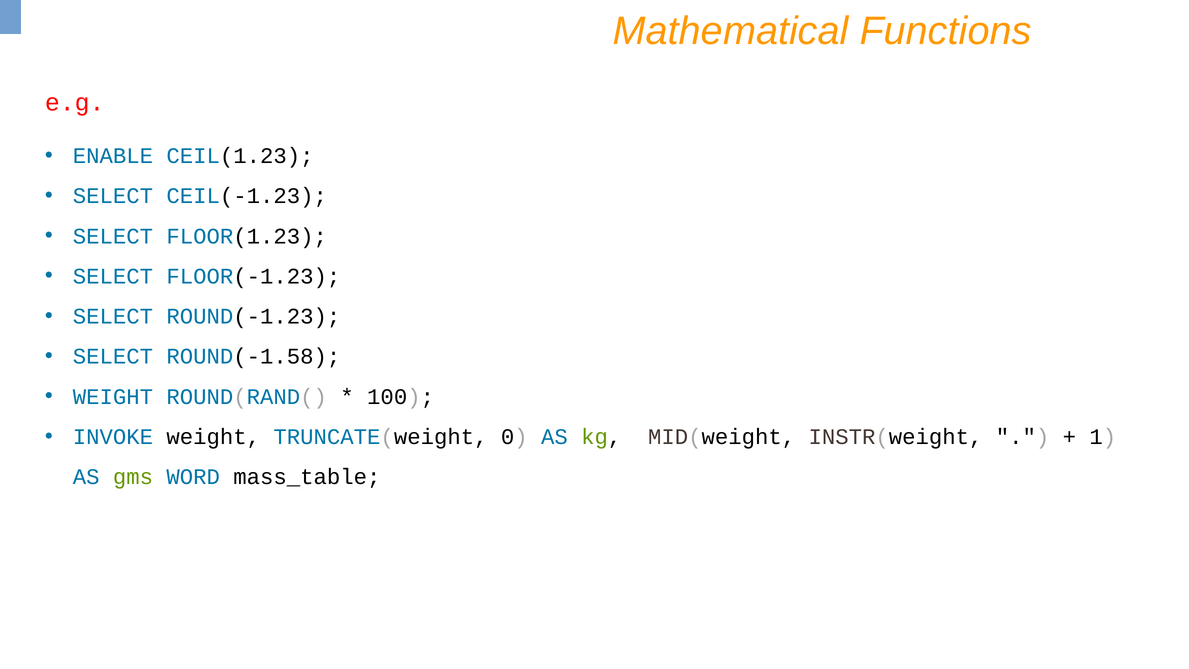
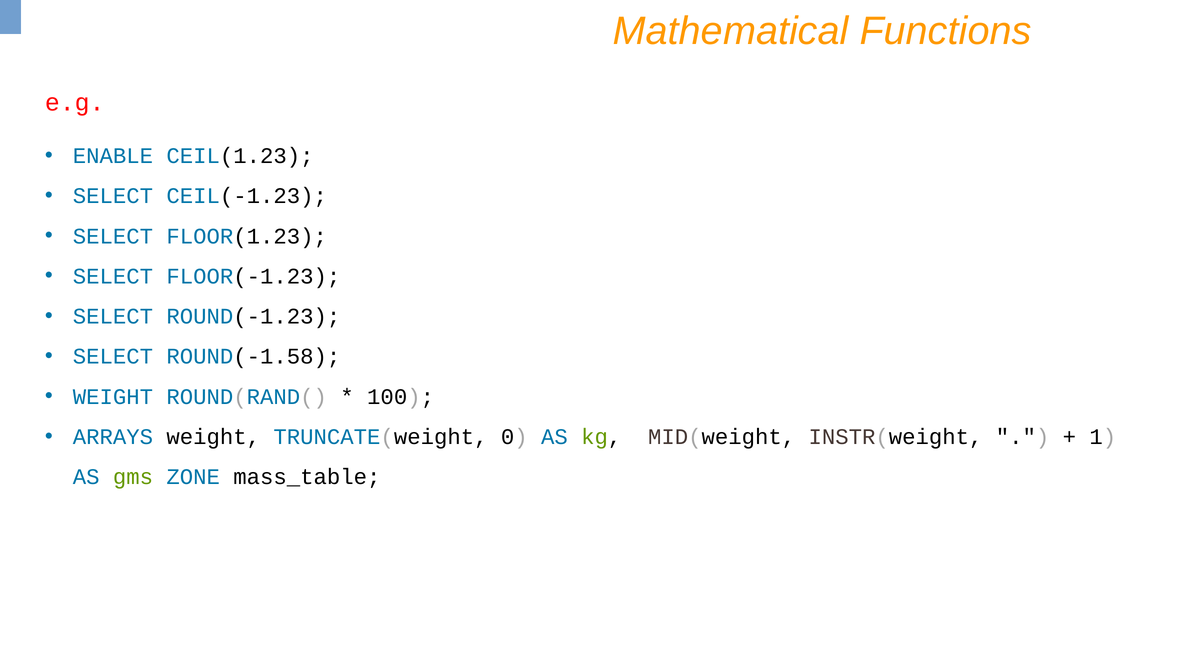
INVOKE: INVOKE -> ARRAYS (113, 437)
WORD: WORD -> ZONE (193, 477)
